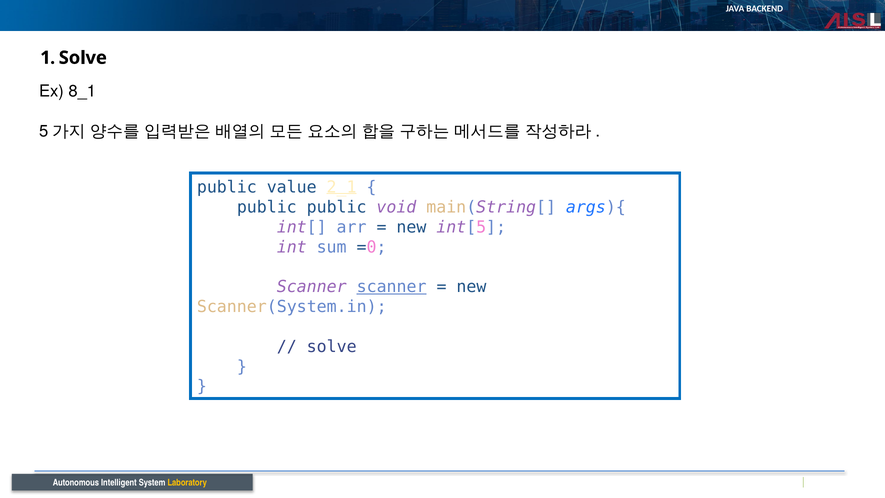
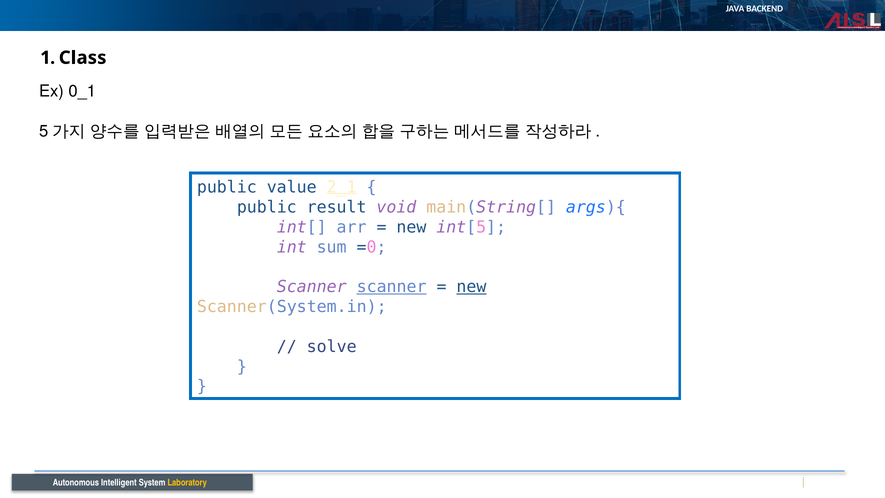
1 Solve: Solve -> Class (83, 58)
8_1: 8_1 -> 0_1 (82, 91)
public public: public -> result (337, 207)
new underline: none -> present (471, 287)
